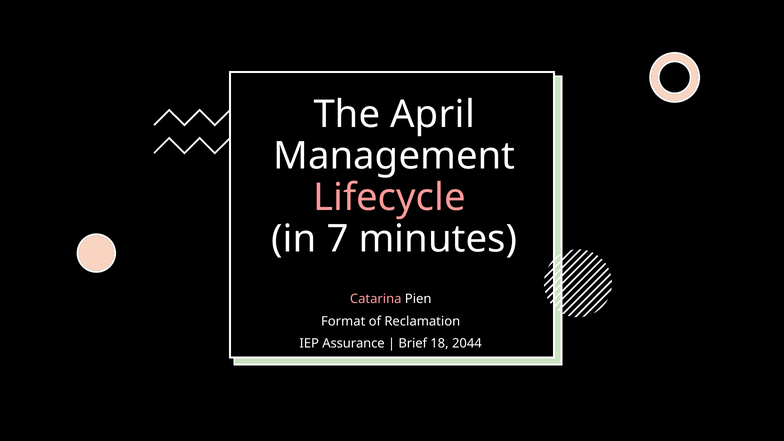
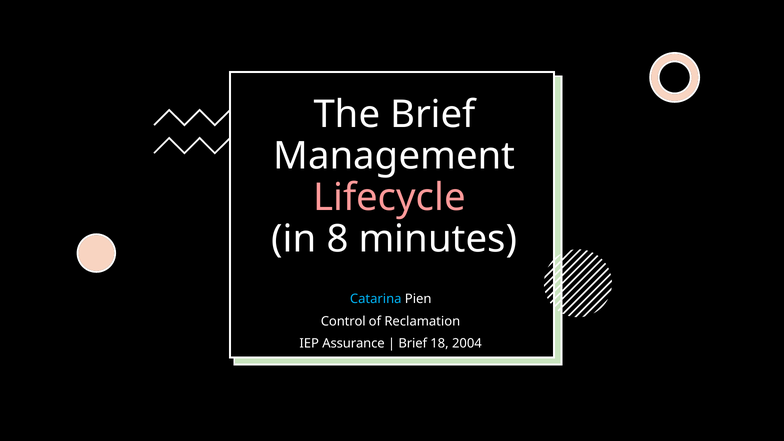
The April: April -> Brief (433, 115)
7: 7 -> 8 (338, 239)
Catarina colour: pink -> light blue (376, 299)
Format: Format -> Control (343, 321)
2044: 2044 -> 2004 (467, 344)
